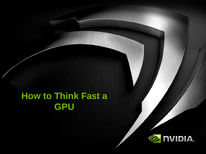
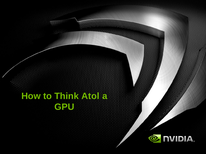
Fast: Fast -> Atol (90, 96)
